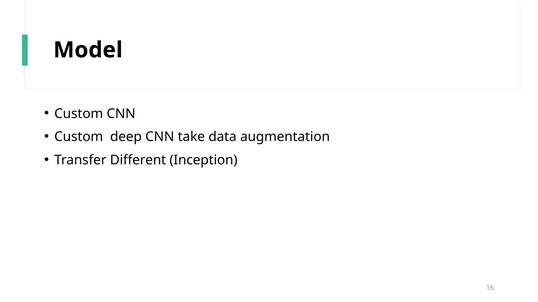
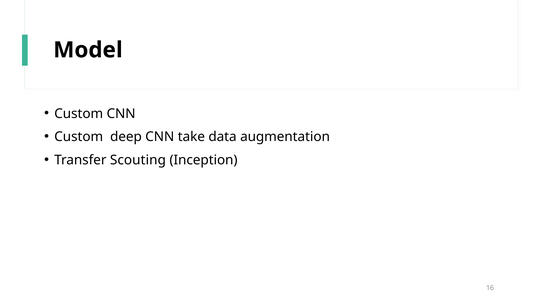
Different: Different -> Scouting (138, 161)
